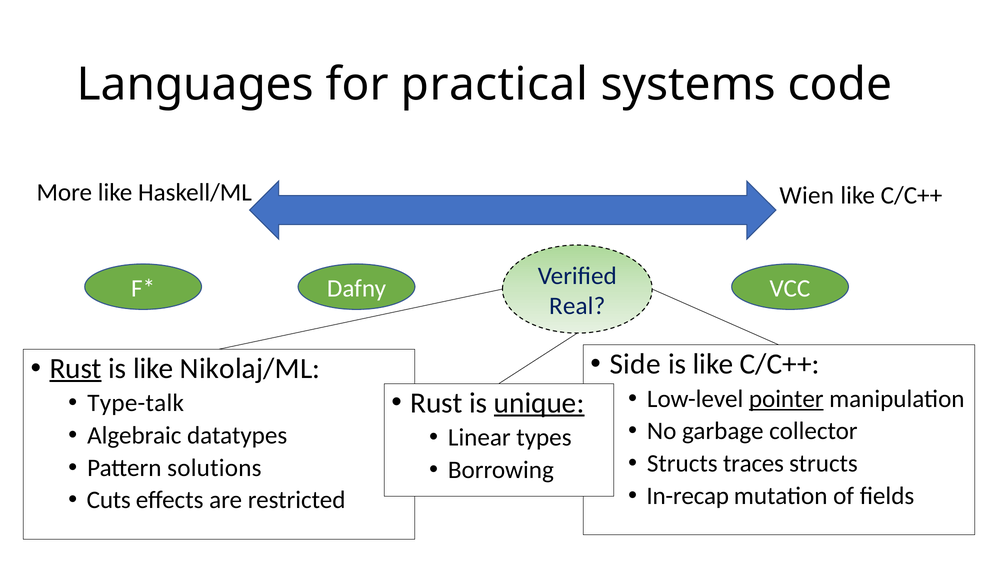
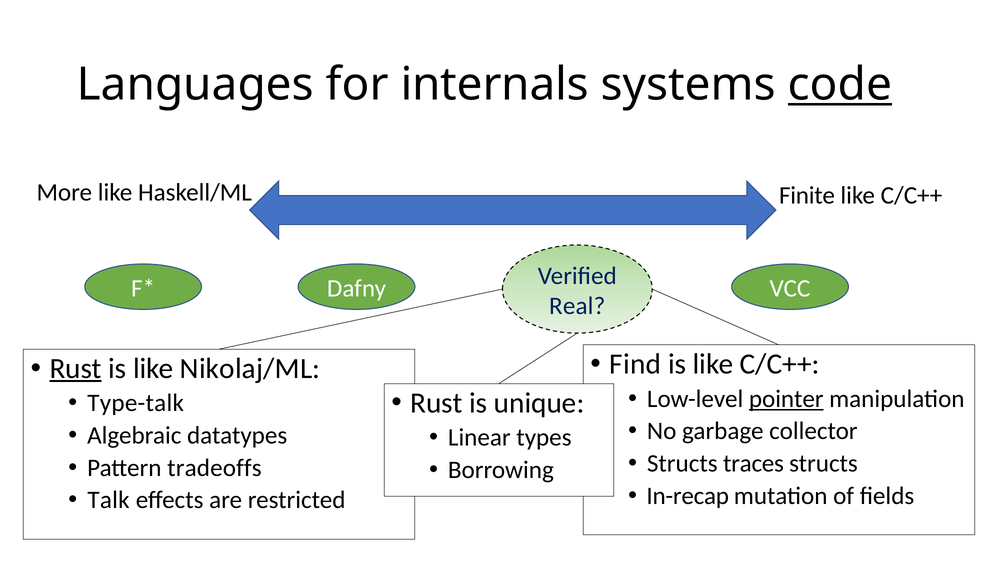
practical: practical -> internals (495, 84)
code underline: none -> present (840, 84)
Wien: Wien -> Finite (807, 195)
Side: Side -> Find (635, 364)
unique underline: present -> none (539, 403)
solutions: solutions -> tradeoffs (214, 468)
Cuts: Cuts -> Talk (109, 500)
